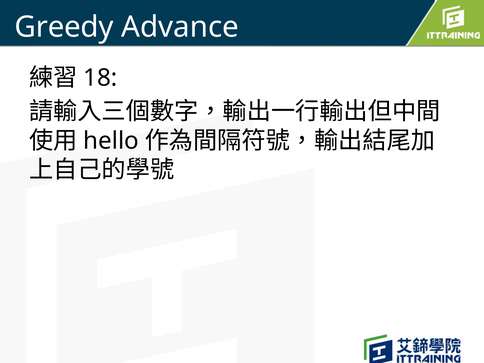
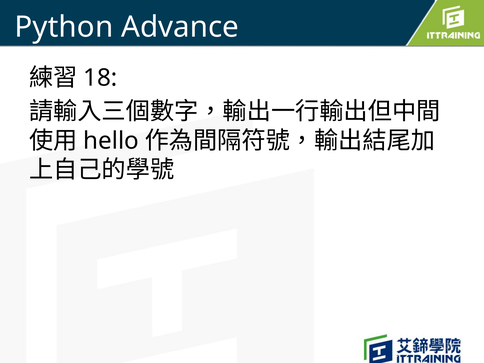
Greedy: Greedy -> Python (64, 27)
